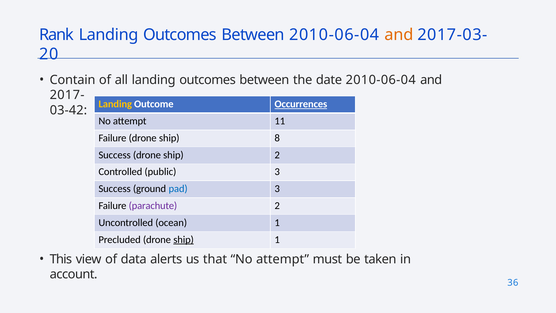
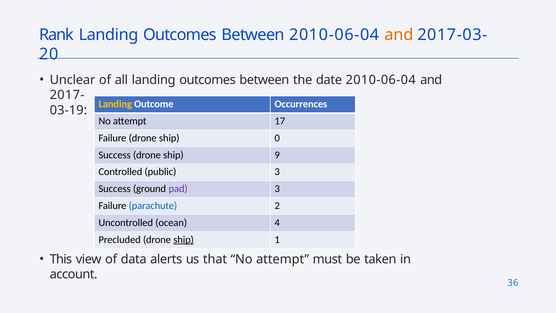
Contain: Contain -> Unclear (72, 80)
Occurrences underline: present -> none (301, 104)
03-42: 03-42 -> 03-19 (68, 110)
11: 11 -> 17 (280, 121)
8: 8 -> 0 (277, 138)
ship 2: 2 -> 9 (277, 155)
pad colour: blue -> purple (178, 189)
parachute colour: purple -> blue (153, 206)
ocean 1: 1 -> 4 (277, 222)
